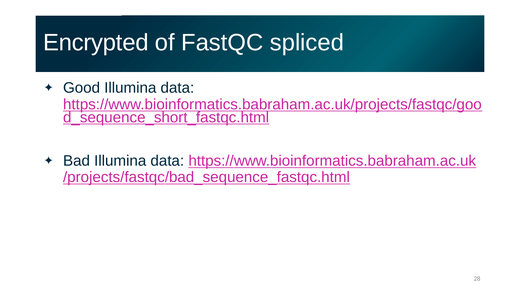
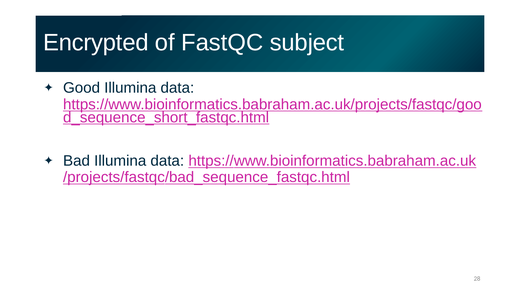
spliced: spliced -> subject (307, 43)
